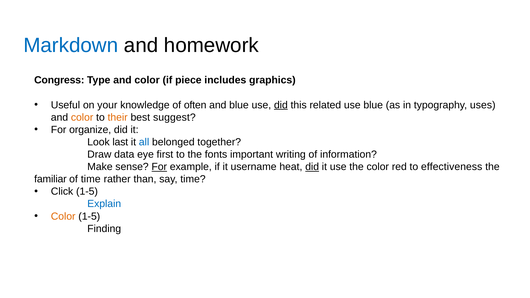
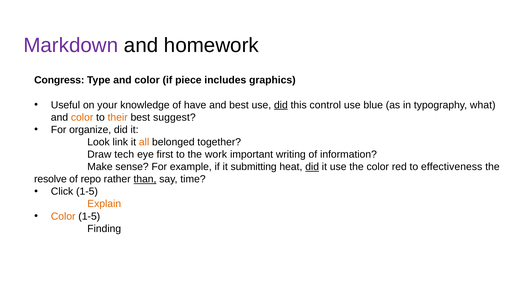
Markdown colour: blue -> purple (71, 45)
often: often -> have (195, 105)
and blue: blue -> best (239, 105)
related: related -> control (325, 105)
uses: uses -> what (483, 105)
last: last -> link (120, 142)
all colour: blue -> orange (144, 142)
data: data -> tech (124, 155)
fonts: fonts -> work (216, 155)
For underline: present -> none (159, 167)
username: username -> submitting (254, 167)
familiar: familiar -> resolve (50, 179)
of time: time -> repo (91, 179)
than underline: none -> present (145, 179)
Explain colour: blue -> orange (104, 204)
